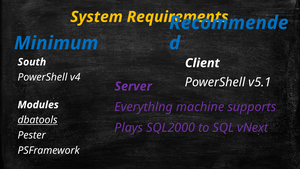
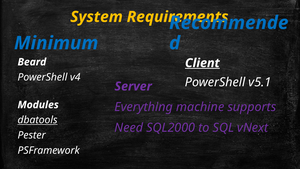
South: South -> Beard (32, 62)
Client underline: none -> present (202, 63)
Plays: Plays -> Need (129, 127)
